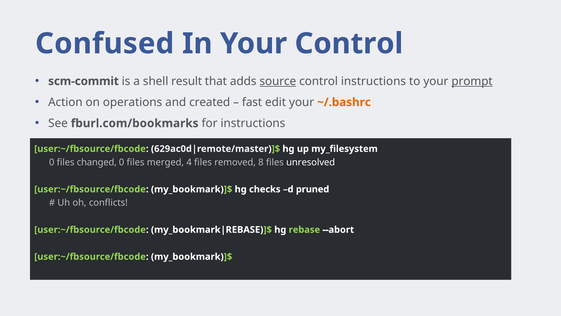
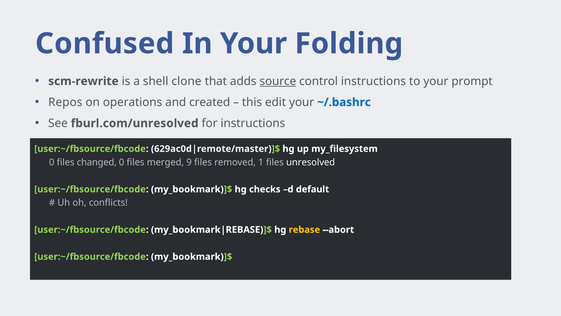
Your Control: Control -> Folding (349, 44)
scm-commit: scm-commit -> scm-rewrite (83, 81)
result: result -> clone (187, 81)
prompt underline: present -> none (472, 81)
Action: Action -> Repos (65, 102)
fast: fast -> this (252, 102)
~/.bashrc colour: orange -> blue (344, 102)
fburl.com/bookmarks: fburl.com/bookmarks -> fburl.com/unresolved (135, 123)
4: 4 -> 9 (189, 162)
8: 8 -> 1 (261, 162)
pruned: pruned -> default (313, 189)
rebase colour: light green -> yellow (304, 229)
